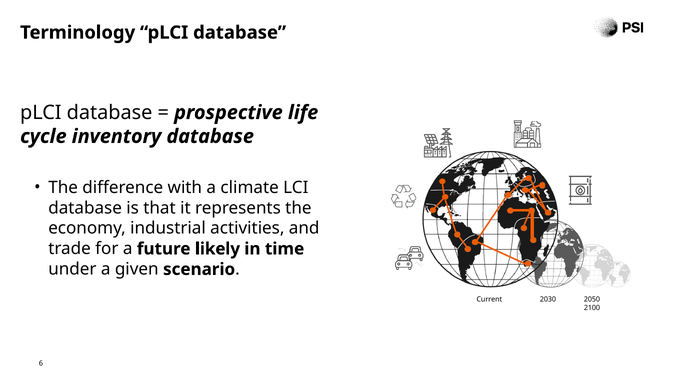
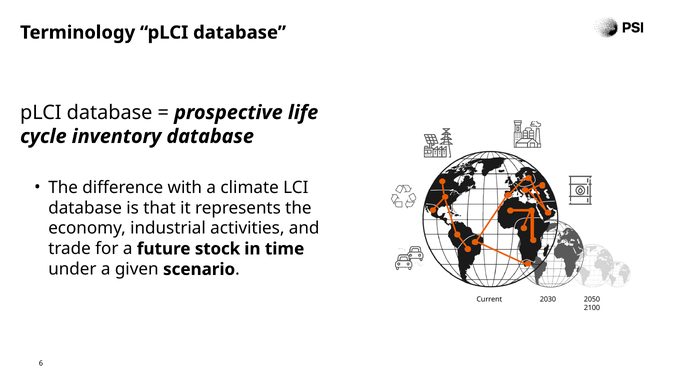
likely: likely -> stock (218, 249)
